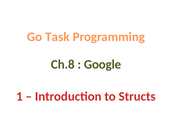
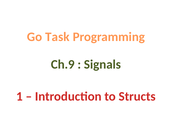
Ch.8: Ch.8 -> Ch.9 (63, 64)
Google: Google -> Signals (102, 64)
